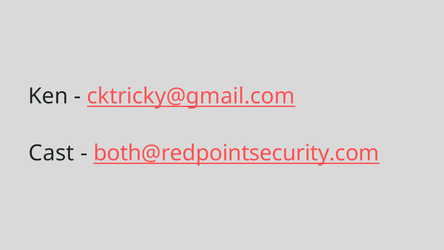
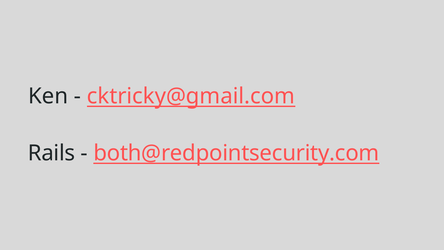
Cast: Cast -> Rails (52, 153)
